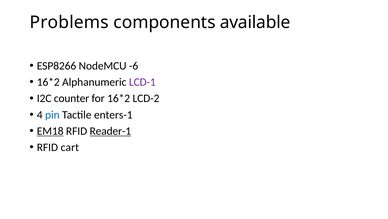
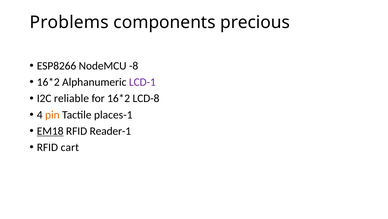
available: available -> precious (255, 22)
-6: -6 -> -8 (134, 66)
counter: counter -> reliable (71, 98)
LCD-2: LCD-2 -> LCD-8 (146, 98)
pin colour: blue -> orange (52, 114)
enters-1: enters-1 -> places-1 (113, 114)
Reader-1 underline: present -> none (110, 131)
